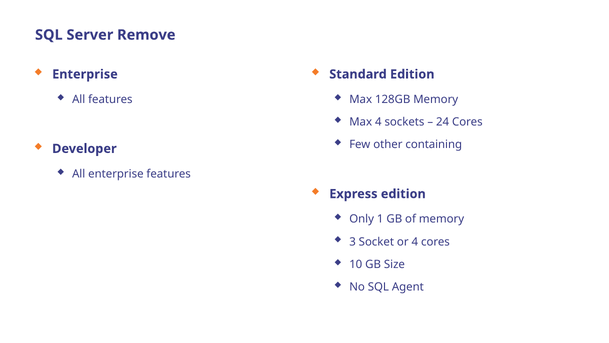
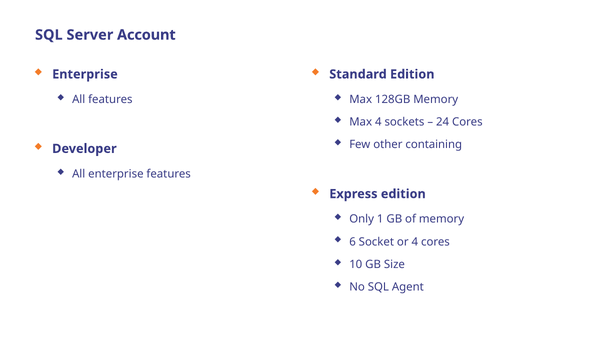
Remove: Remove -> Account (146, 35)
3: 3 -> 6 (353, 241)
